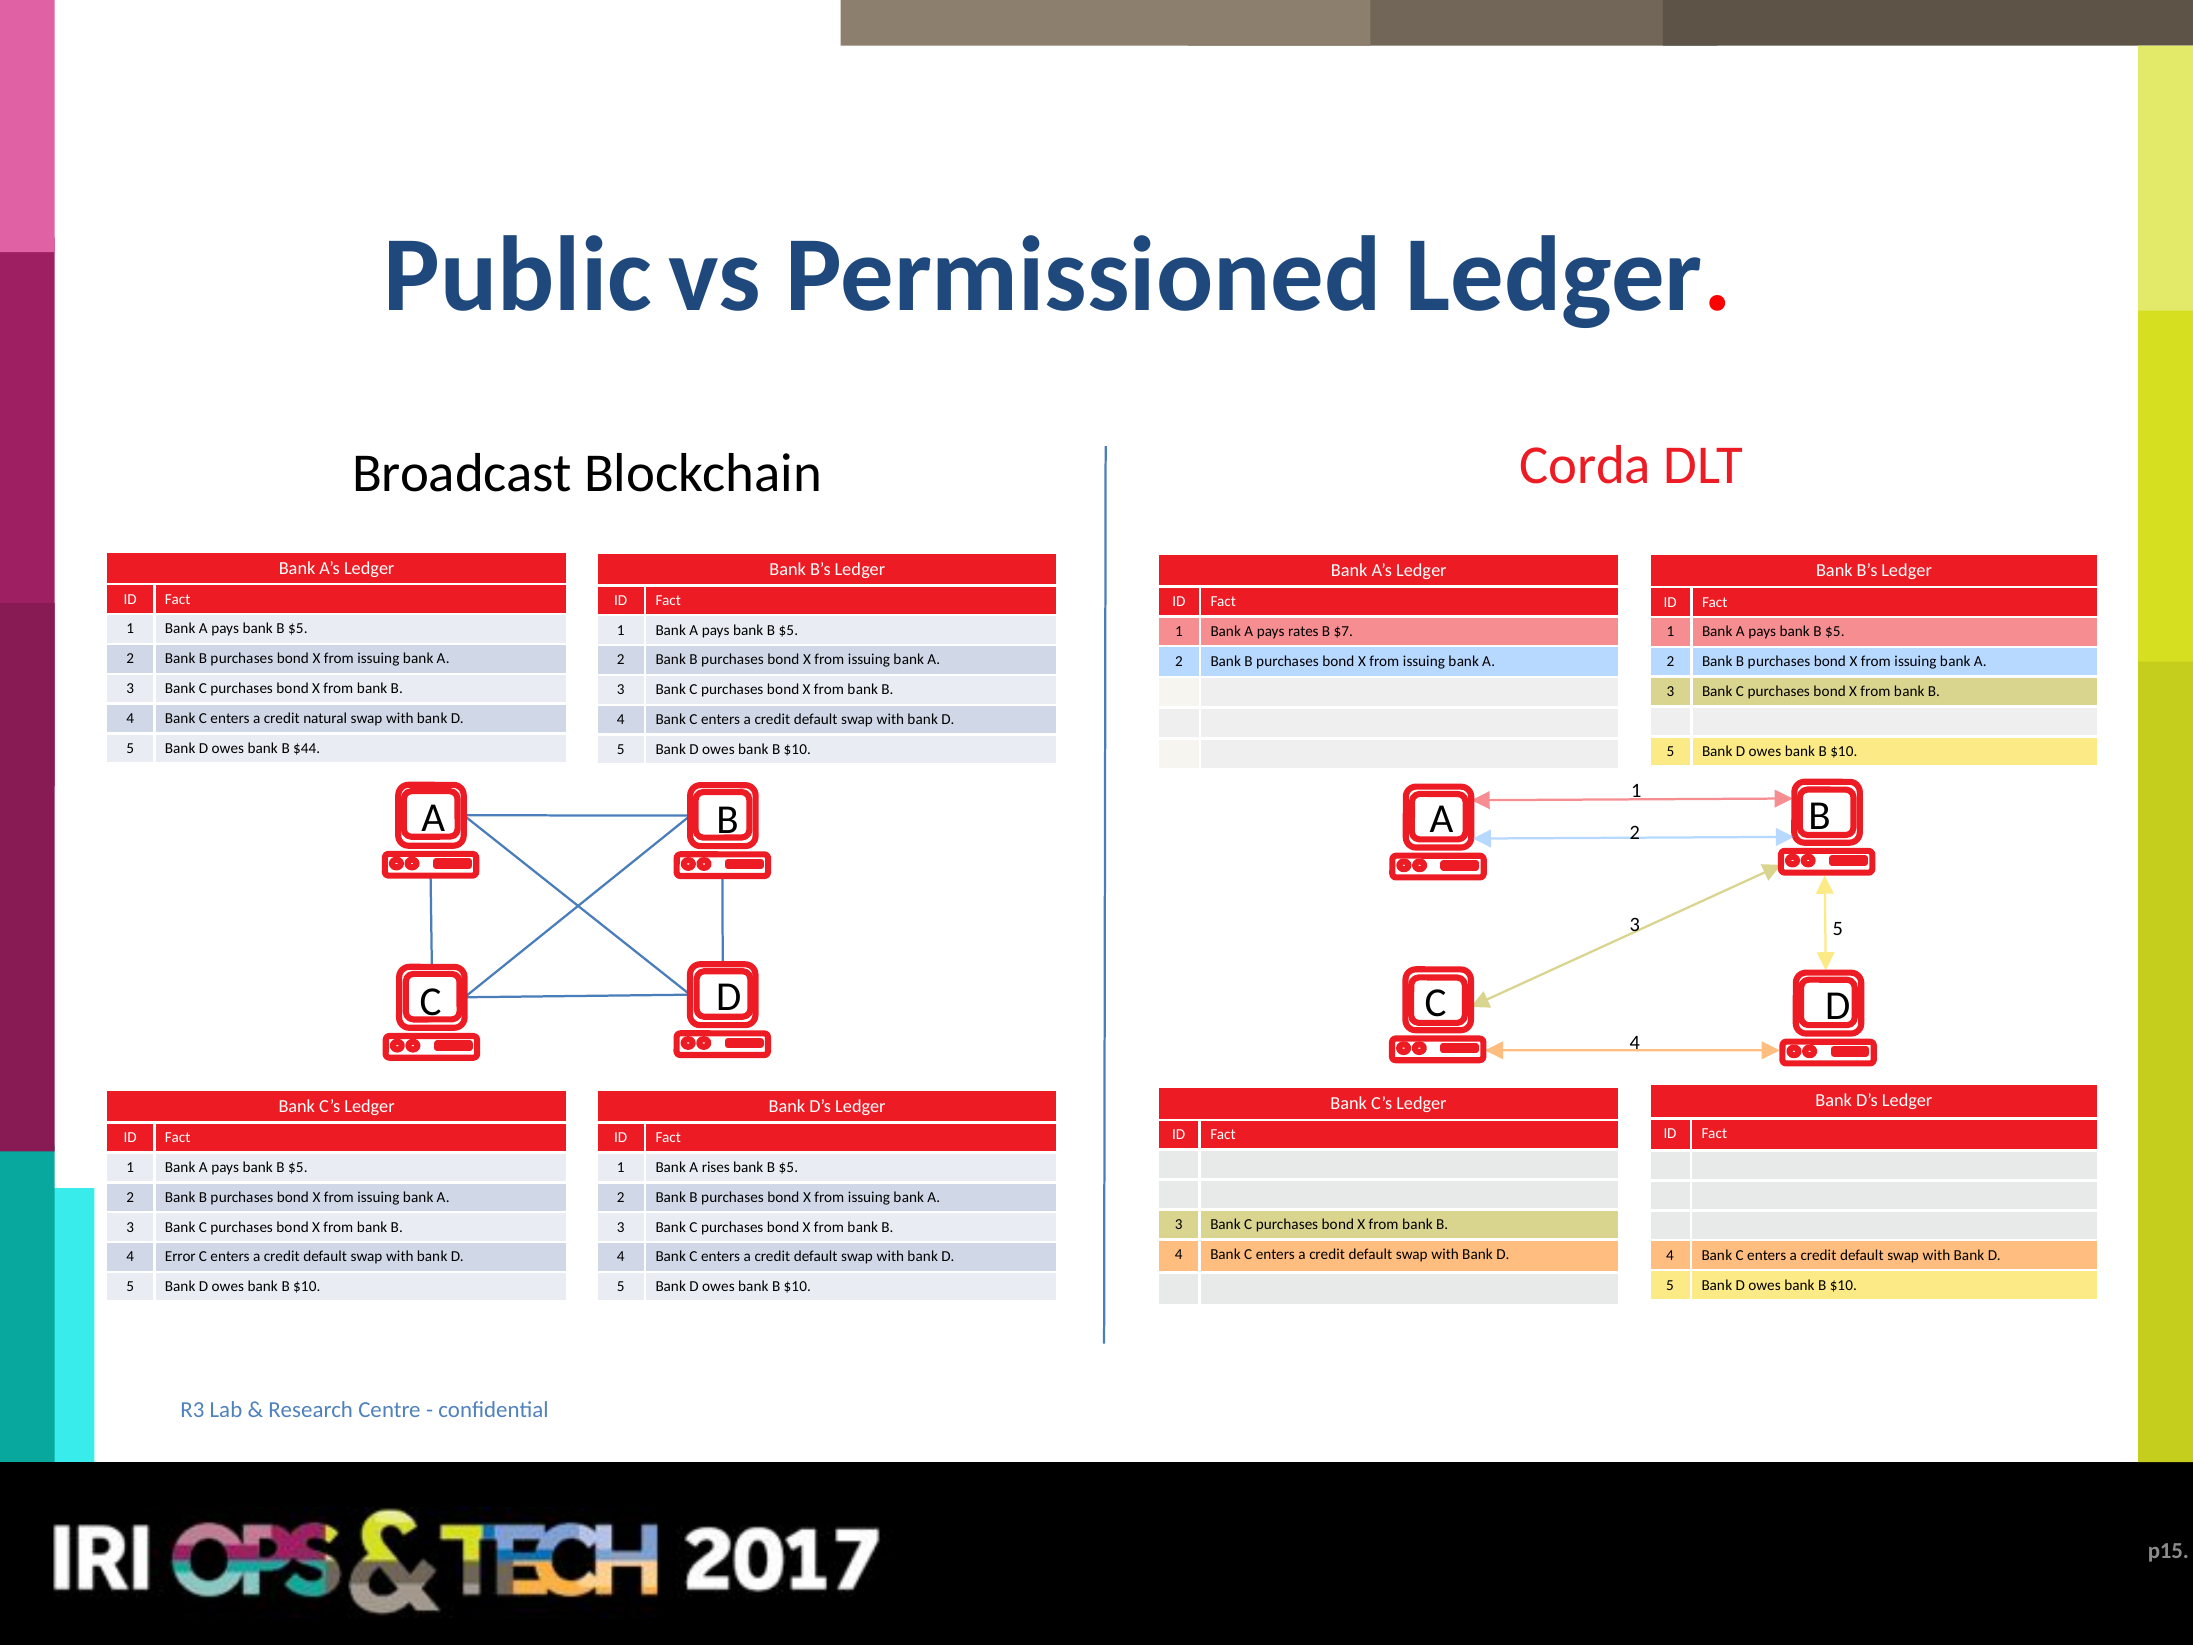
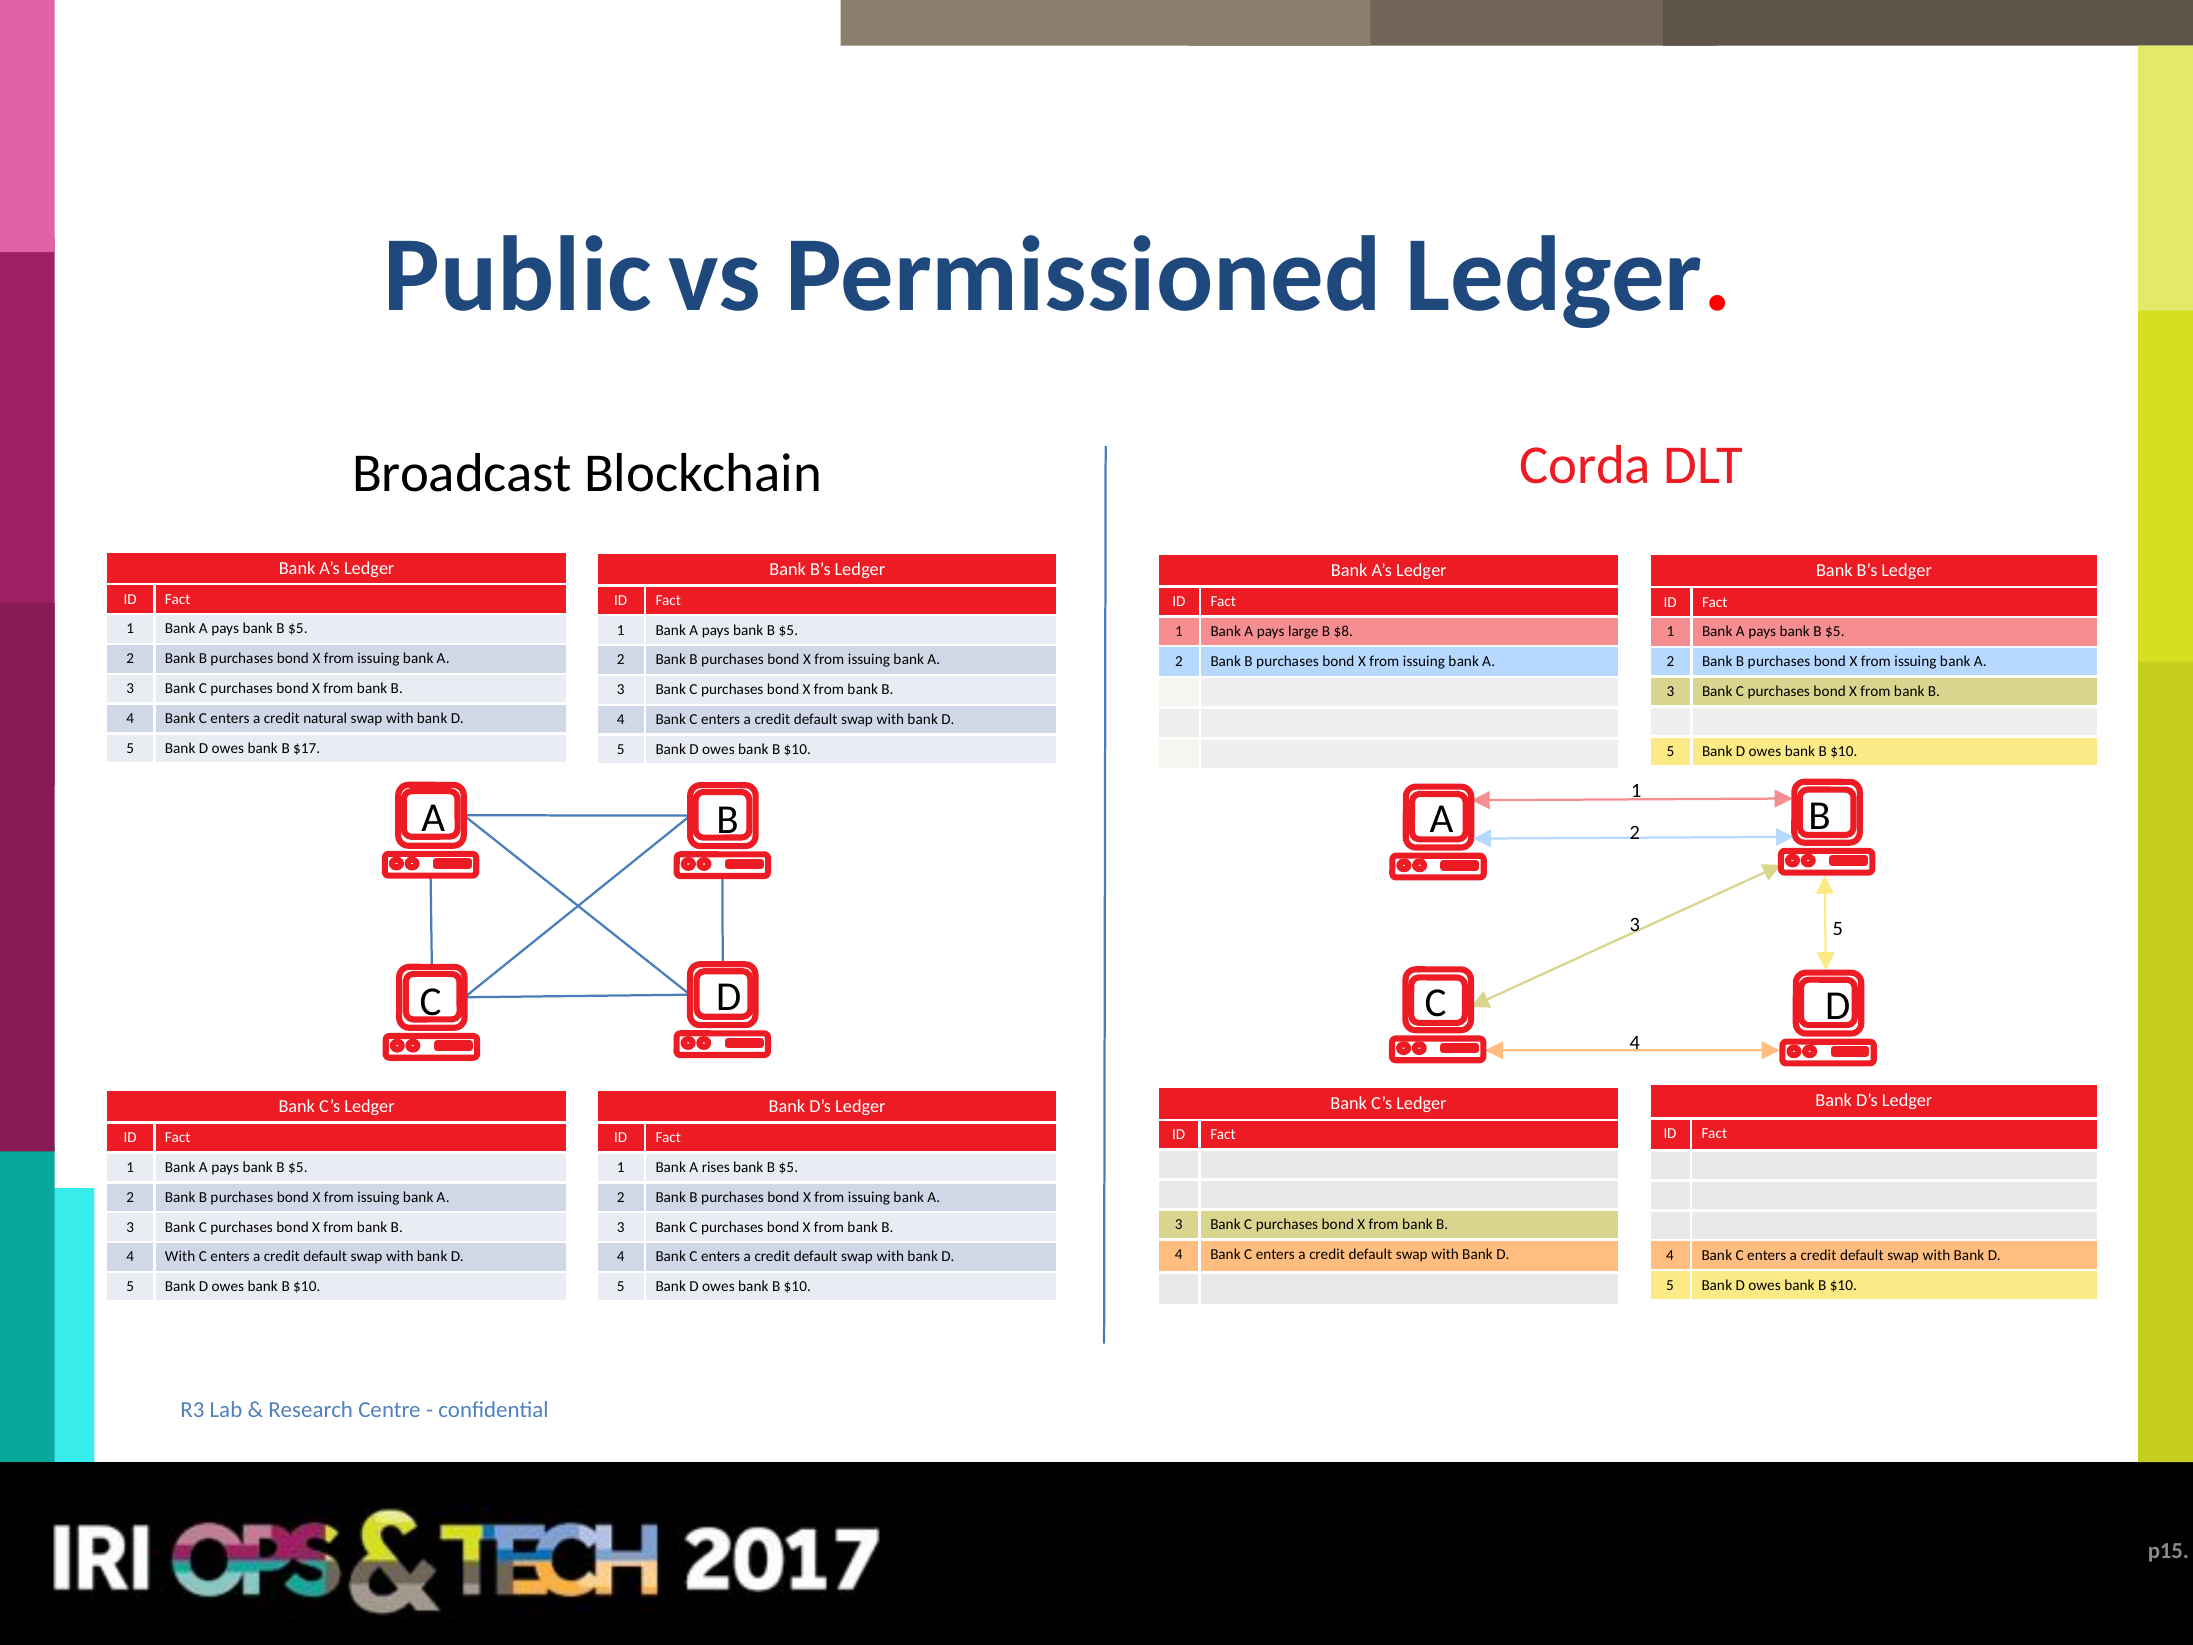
rates: rates -> large (1303, 631)
$7: $7 -> $8 (1343, 631)
$44: $44 -> $17 (307, 748)
4 Error: Error -> With (180, 1257)
